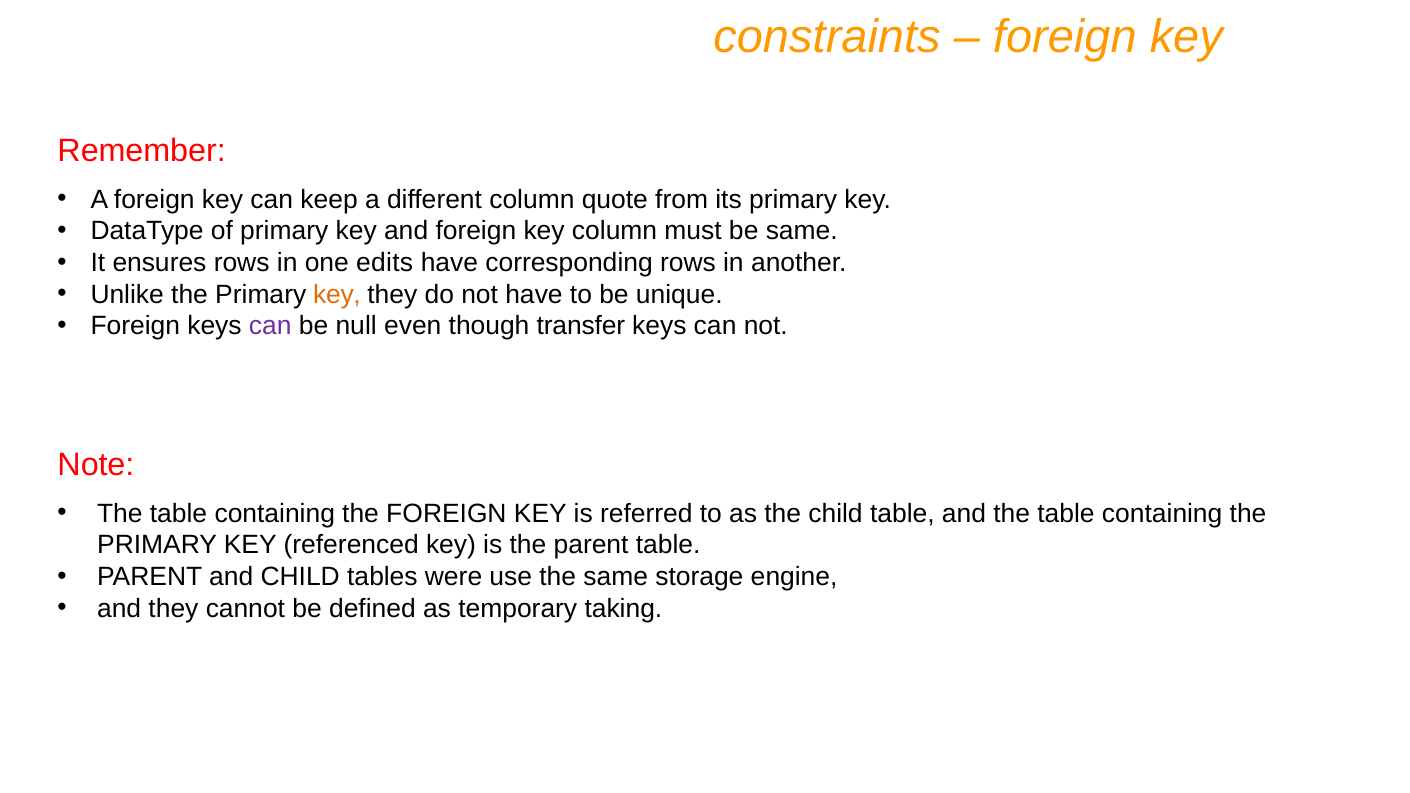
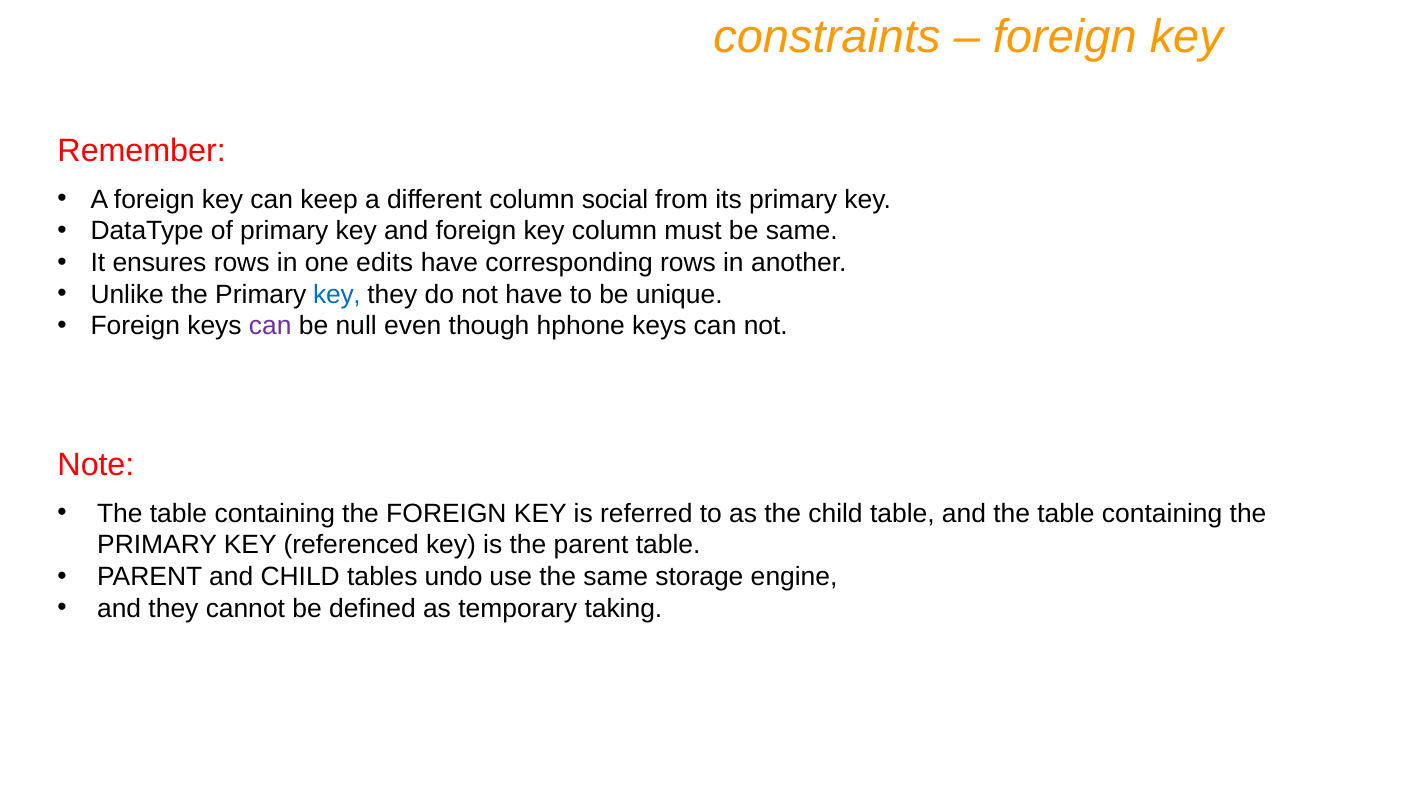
quote: quote -> social (615, 199)
key colour: orange -> blue (337, 295)
transfer: transfer -> hphone (581, 326)
were: were -> undo (454, 577)
